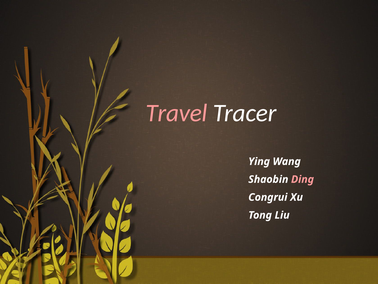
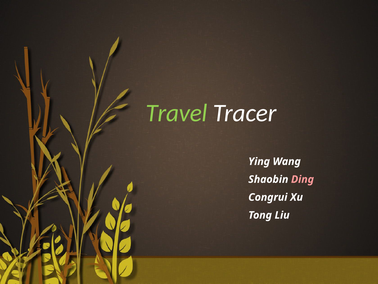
Travel colour: pink -> light green (177, 113)
